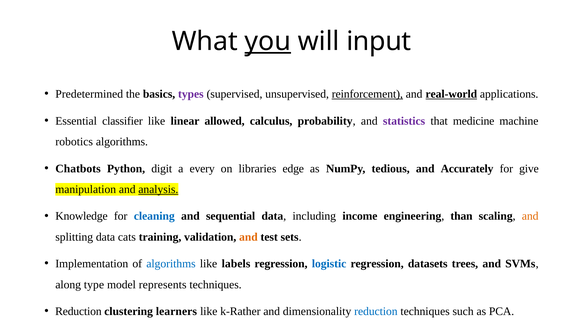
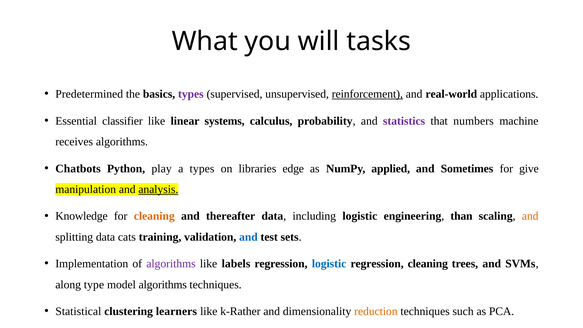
you underline: present -> none (268, 41)
input: input -> tasks (379, 41)
real-world underline: present -> none (451, 94)
allowed: allowed -> systems (225, 121)
medicine: medicine -> numbers (474, 121)
robotics: robotics -> receives (74, 142)
digit: digit -> play (162, 169)
a every: every -> types (202, 169)
tedious: tedious -> applied (391, 169)
Accurately: Accurately -> Sometimes (467, 169)
cleaning colour: blue -> orange (154, 216)
sequential: sequential -> thereafter (231, 216)
including income: income -> logistic (360, 216)
and colour: orange -> blue (248, 237)
algorithms colour: blue -> purple (171, 264)
regression datasets: datasets -> cleaning (428, 264)
model represents: represents -> algorithms (163, 284)
Reduction: Reduction -> Statistical (78, 311)
reduction colour: blue -> orange (376, 311)
